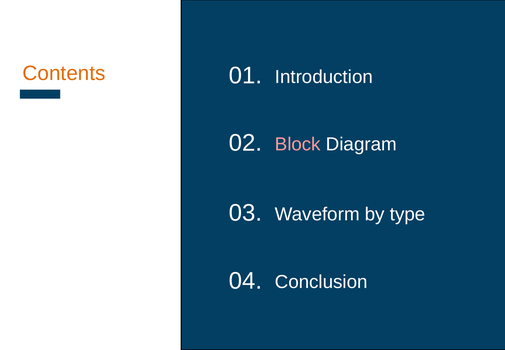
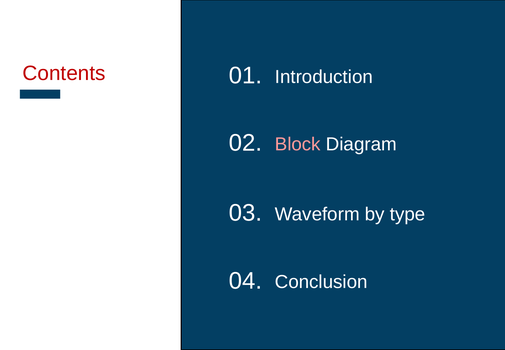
Contents colour: orange -> red (64, 73)
